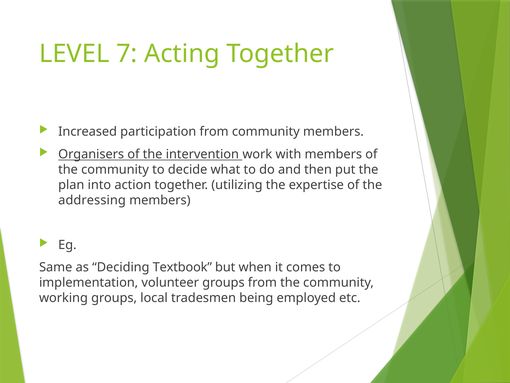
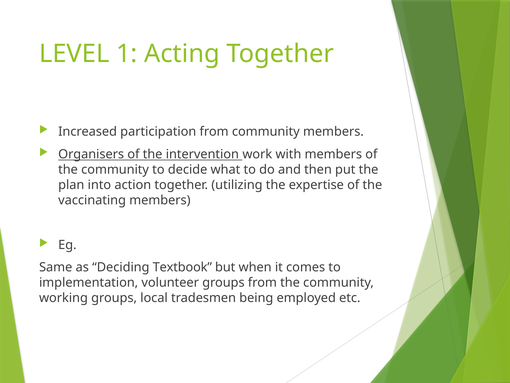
7: 7 -> 1 (127, 54)
addressing: addressing -> vaccinating (92, 200)
